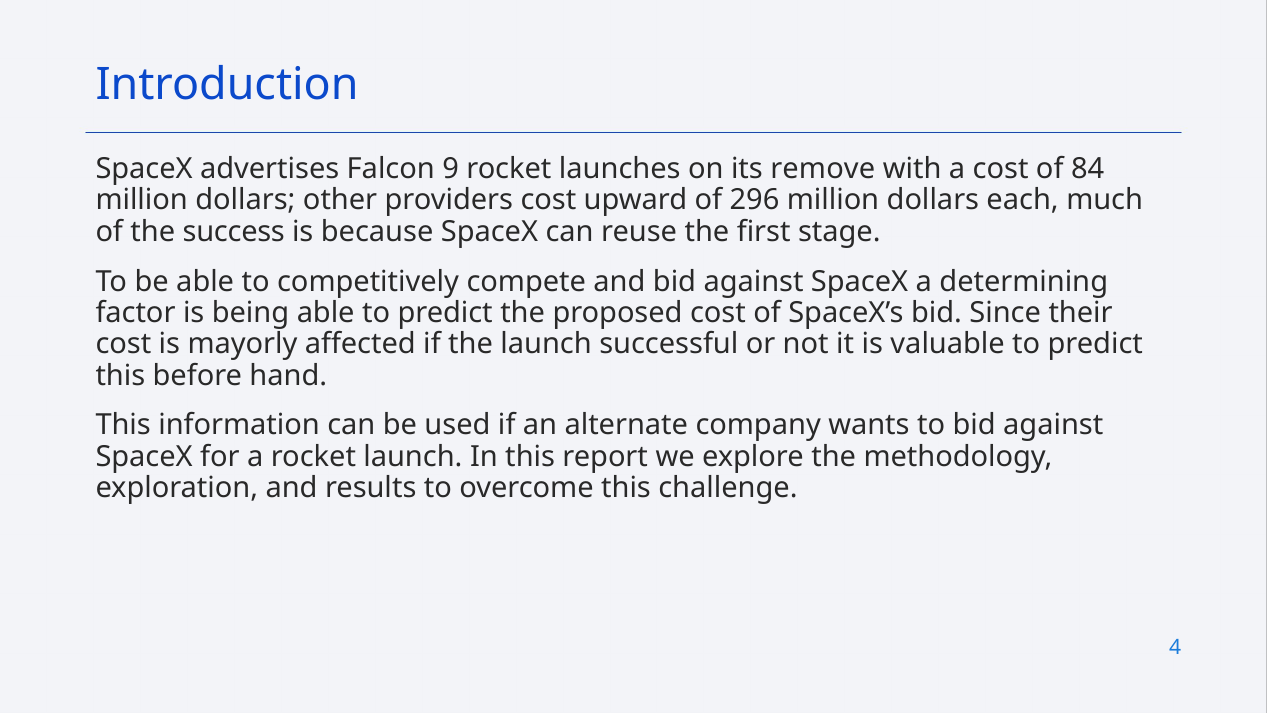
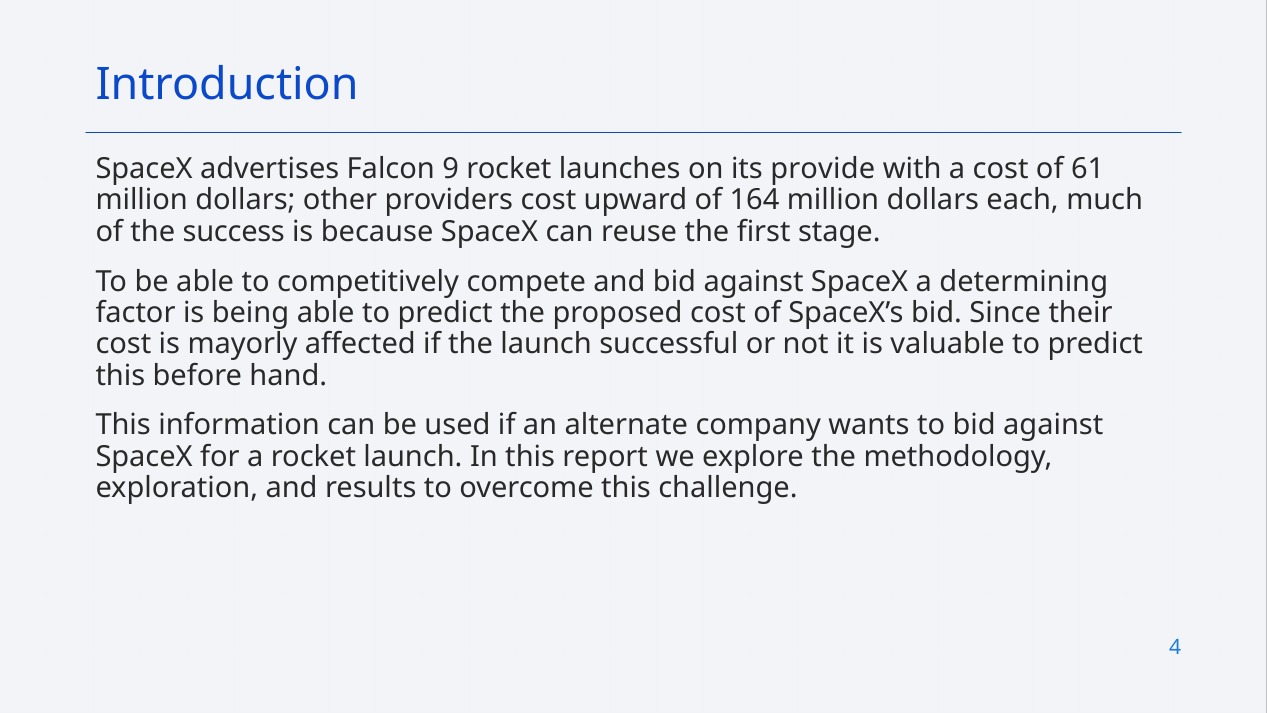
remove: remove -> provide (823, 169)
84: 84 -> 61 (1088, 169)
296: 296 -> 164 (755, 200)
